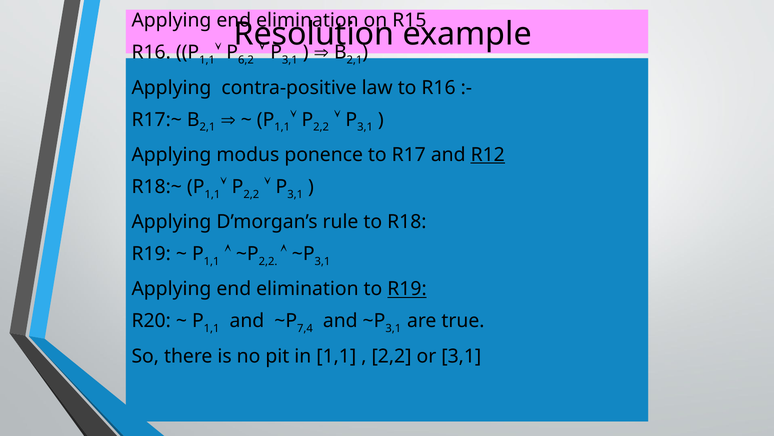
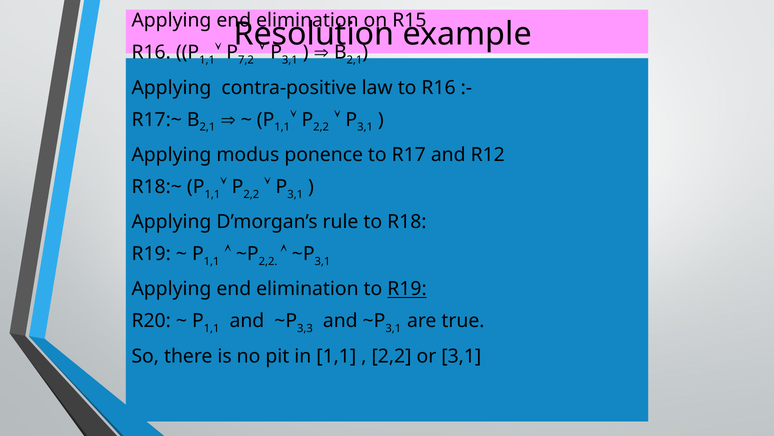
6,2: 6,2 -> 7,2 (246, 60)
R12 underline: present -> none (488, 155)
7,4: 7,4 -> 3,3 (305, 328)
